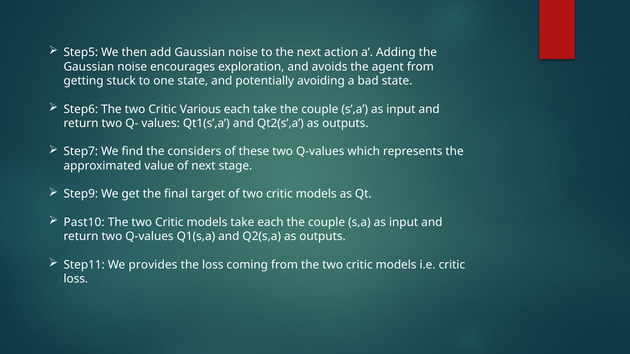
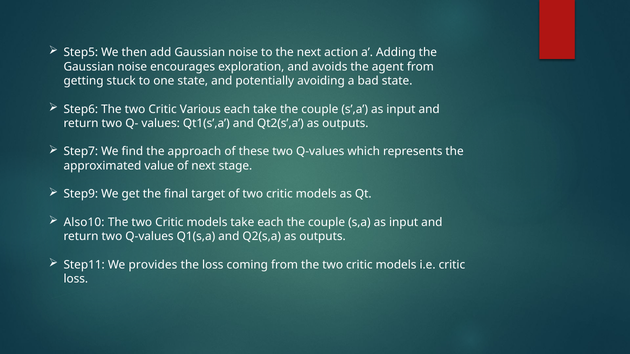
considers: considers -> approach (194, 152)
Past10: Past10 -> Also10 (84, 223)
